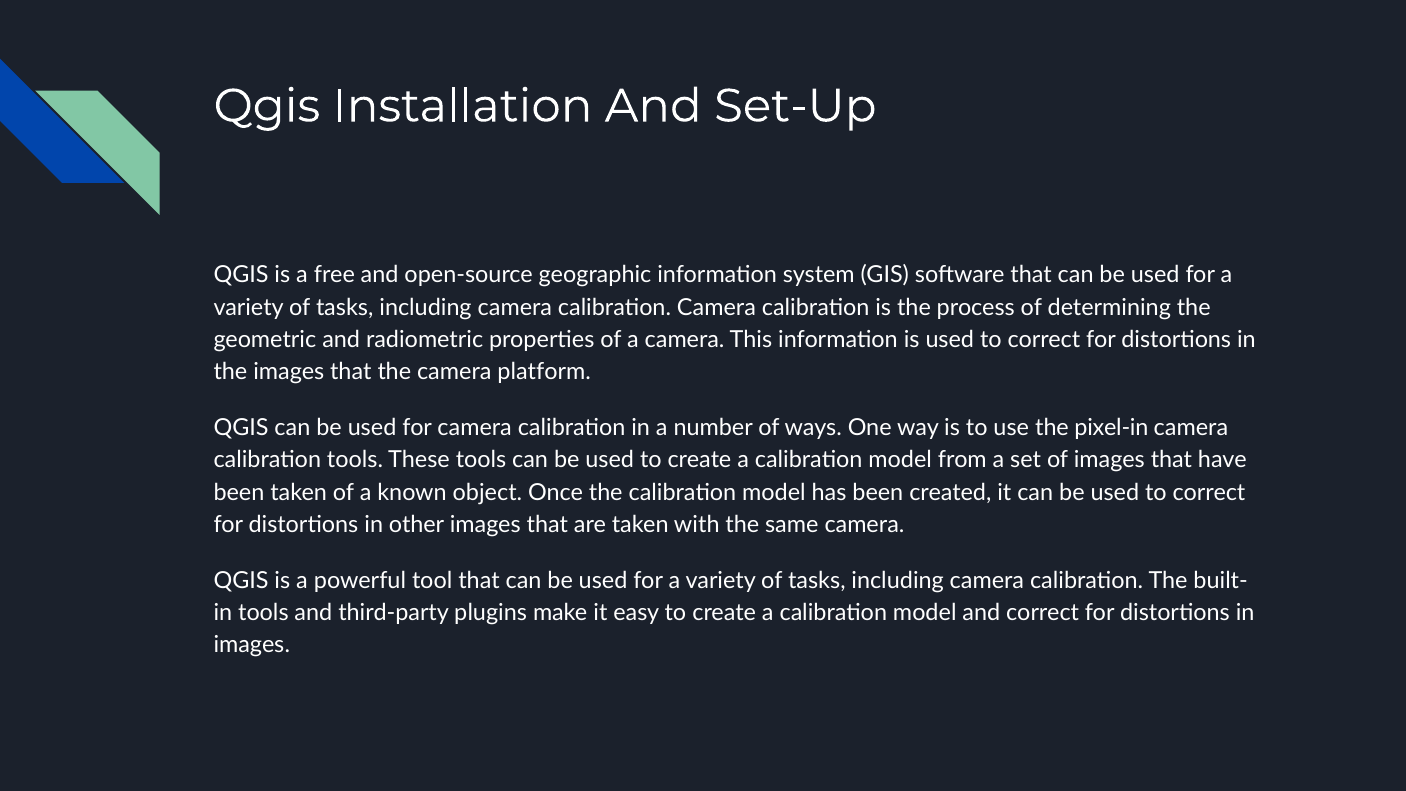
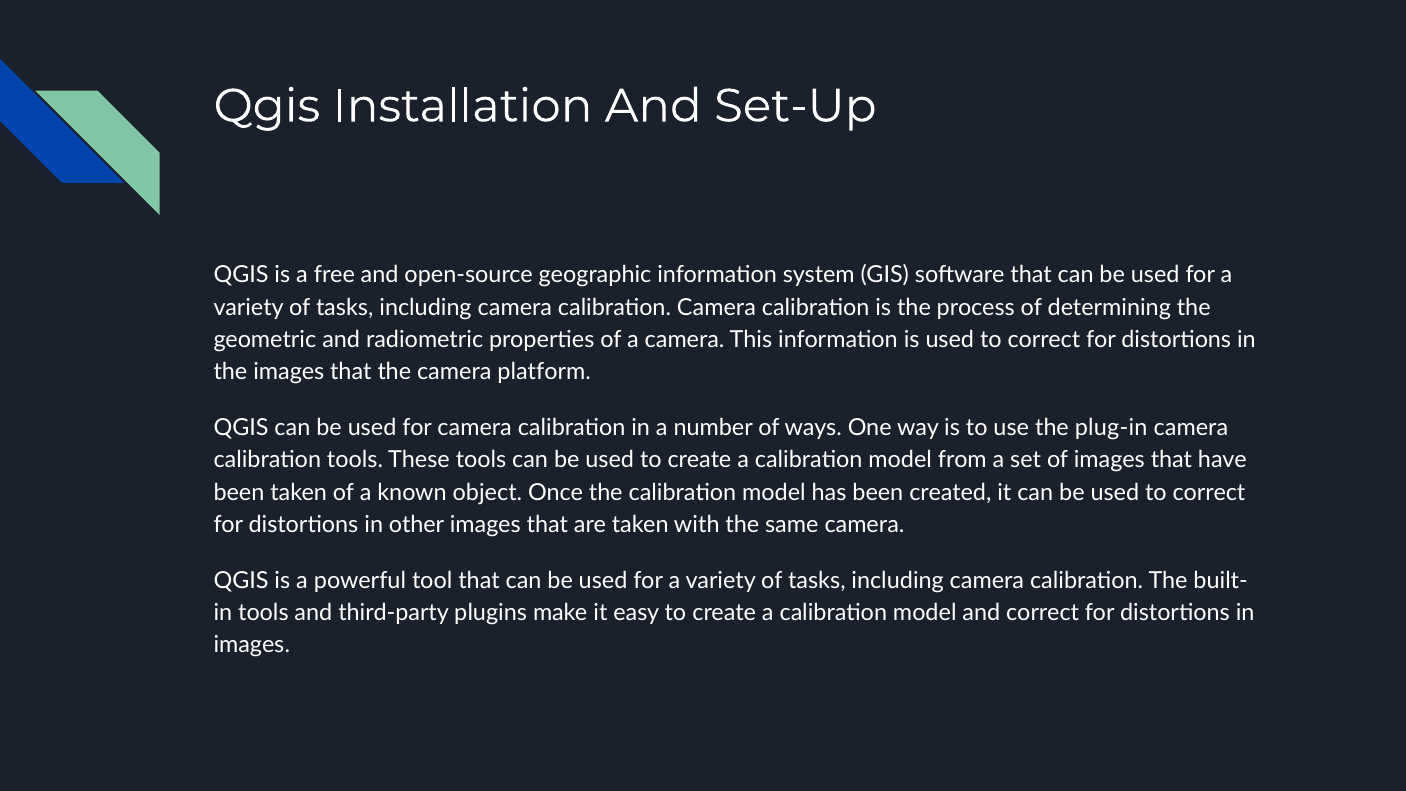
pixel-in: pixel-in -> plug-in (1111, 428)
